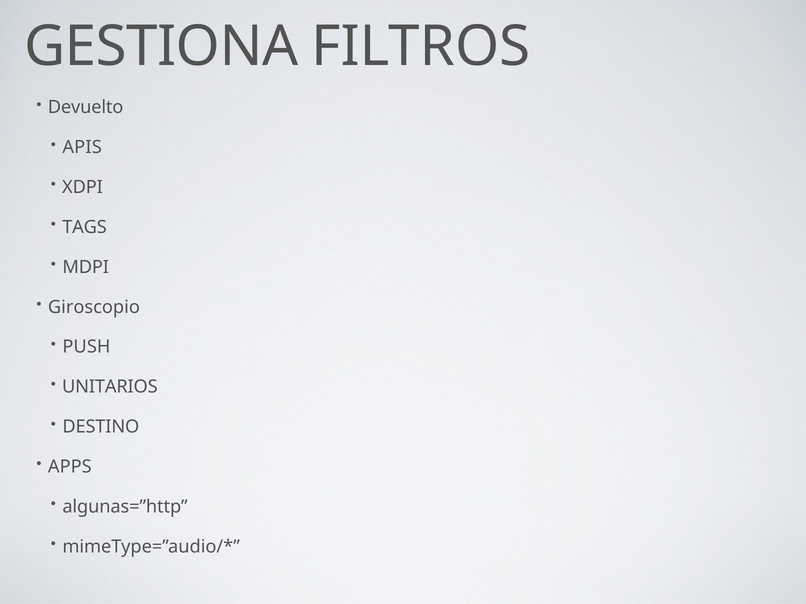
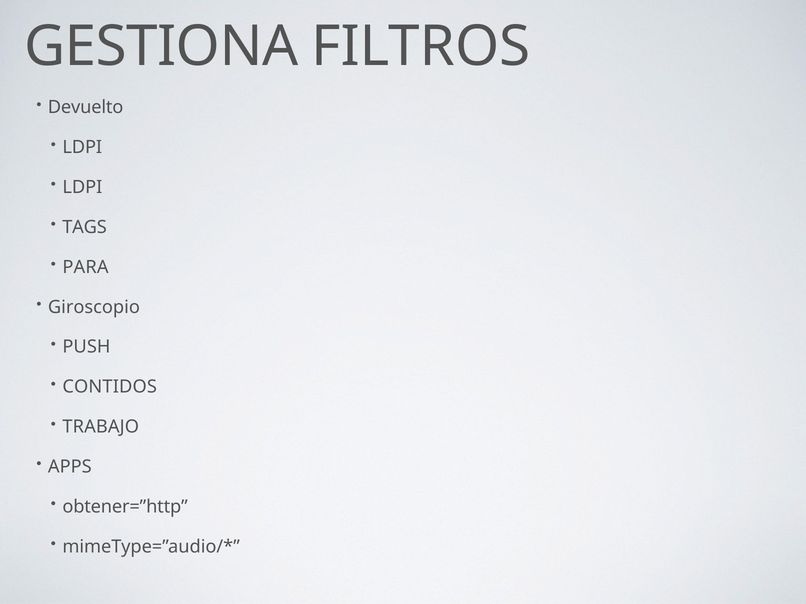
APIS: APIS -> LDPI (82, 147)
XDPI: XDPI -> LDPI (82, 187)
MDPI: MDPI -> PARA (85, 267)
UNITARIOS: UNITARIOS -> CONTIDOS (110, 387)
DESTINO: DESTINO -> TRABAJO (101, 427)
algunas=”http: algunas=”http -> obtener=”http (125, 507)
